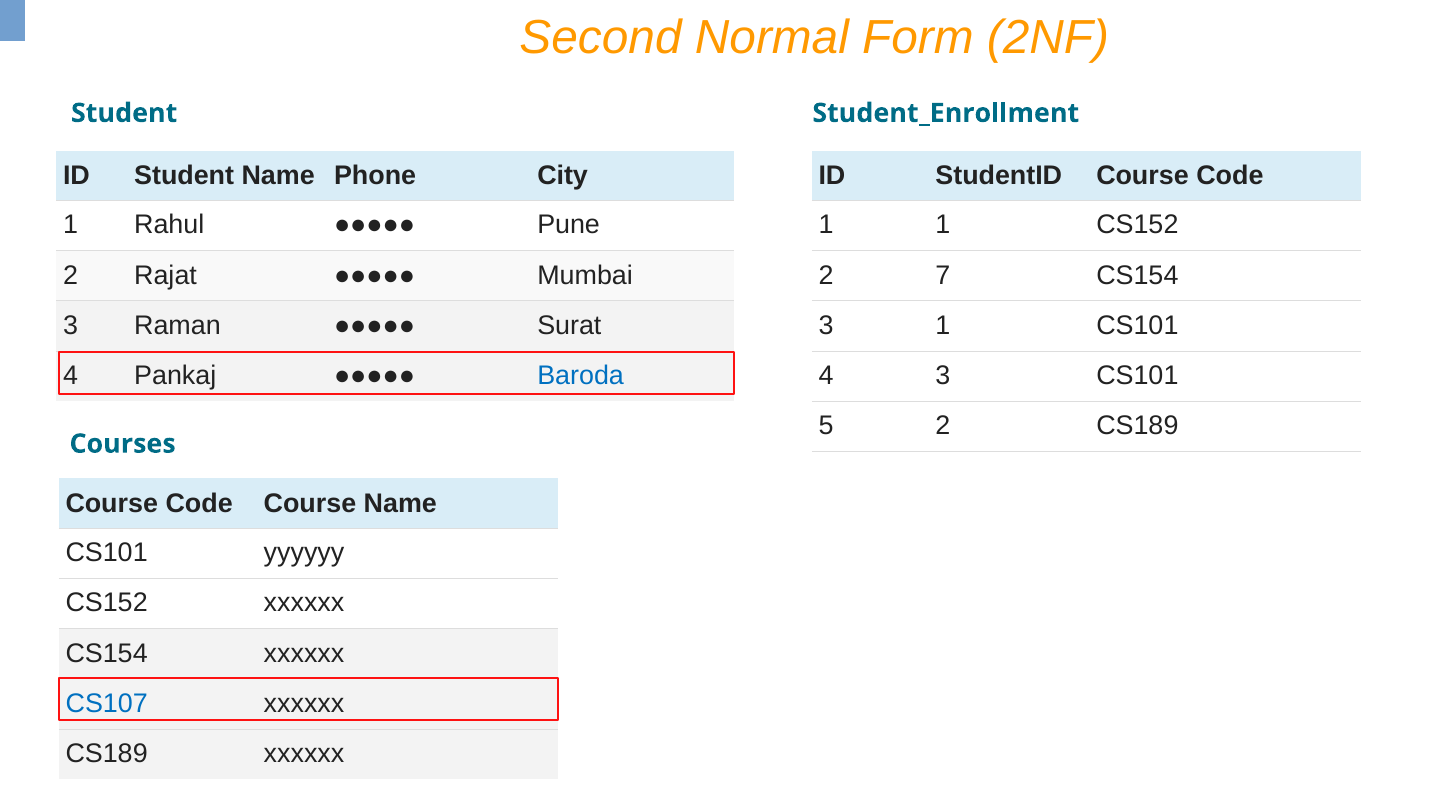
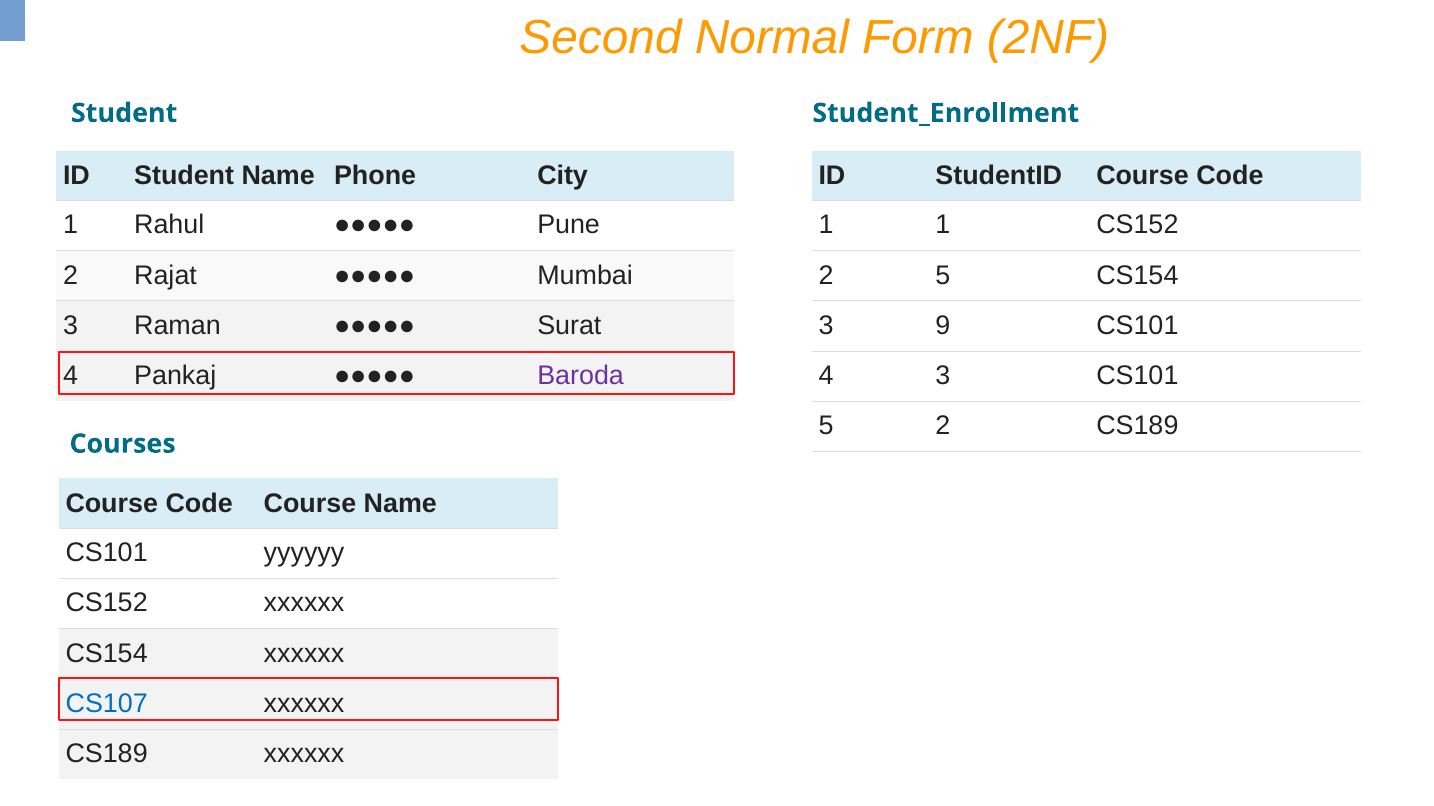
2 7: 7 -> 5 (943, 275)
3 1: 1 -> 9 (943, 326)
Baroda colour: blue -> purple (581, 376)
